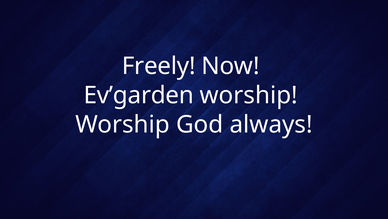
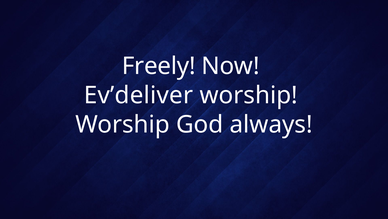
Ev’garden: Ev’garden -> Ev’deliver (139, 95)
